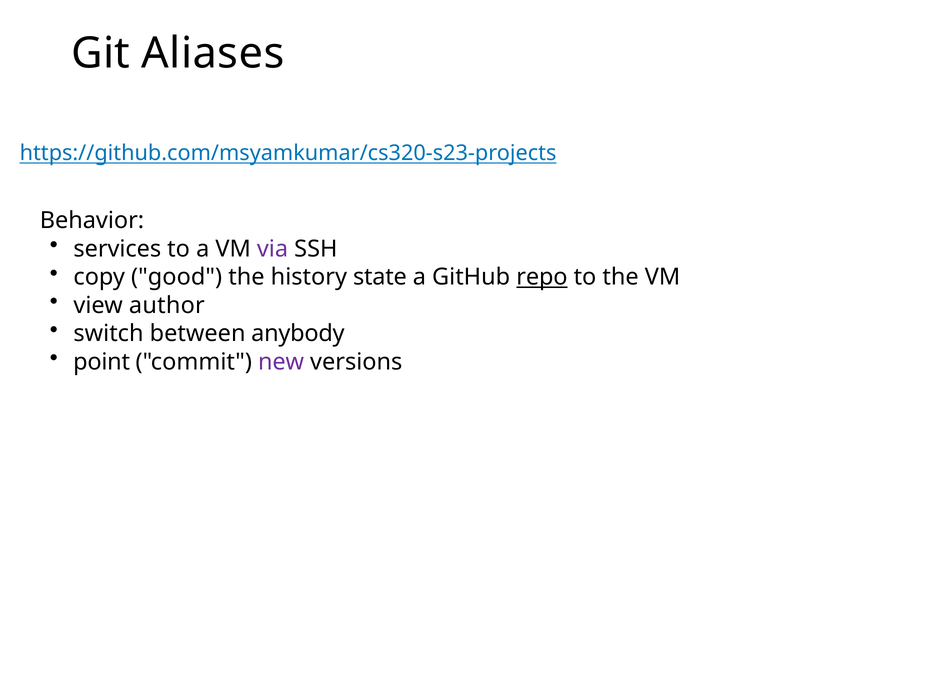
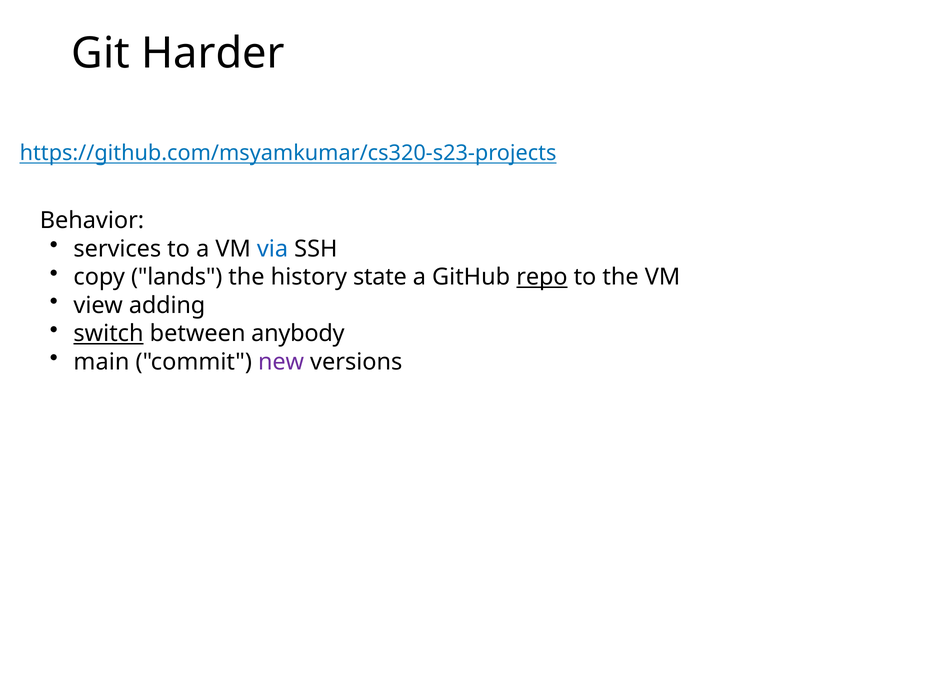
Aliases: Aliases -> Harder (213, 53)
via colour: purple -> blue (273, 249)
good: good -> lands (177, 277)
author: author -> adding (167, 305)
switch underline: none -> present (109, 333)
point: point -> main (101, 362)
